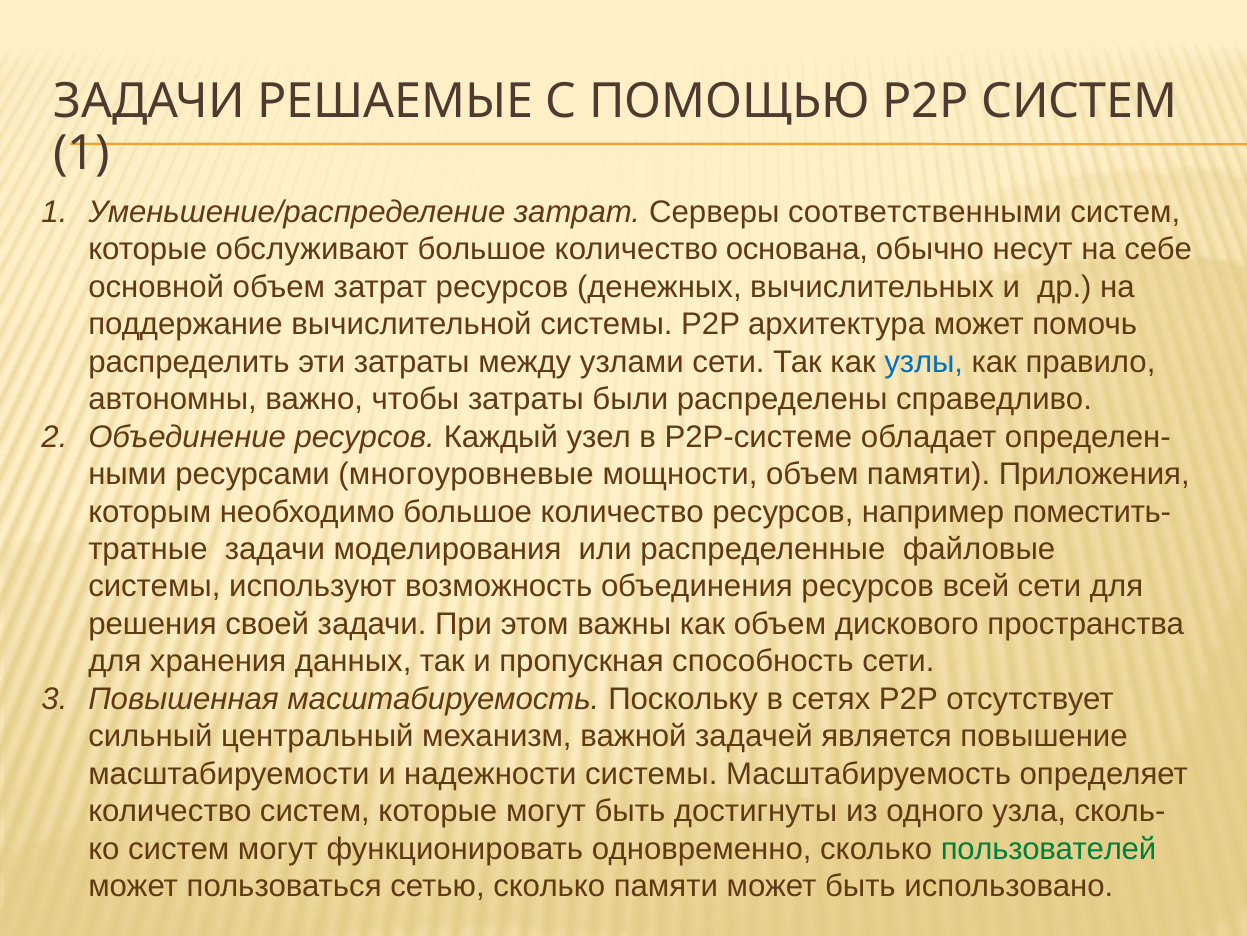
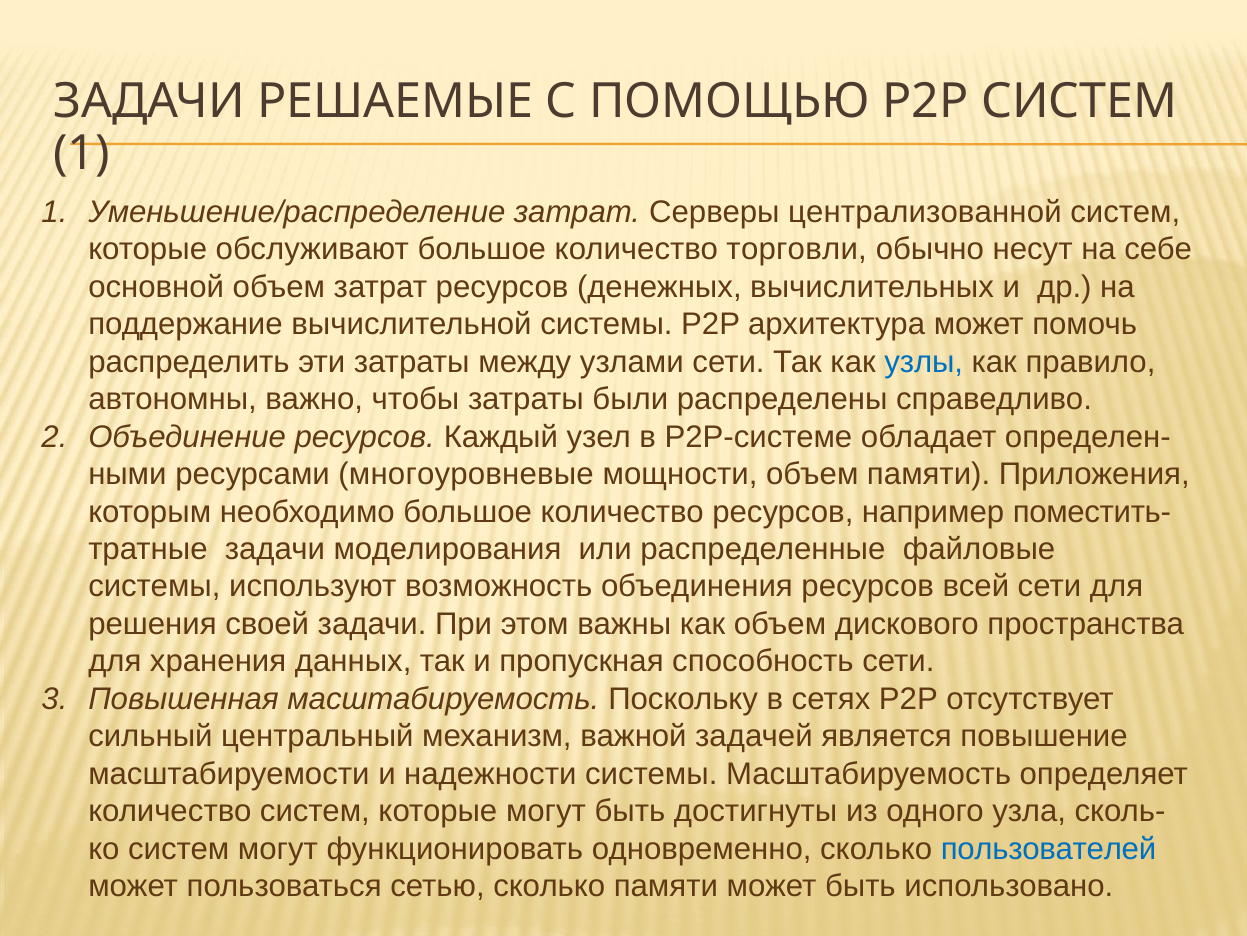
соответственными: соответственными -> централизованной (925, 212)
основана: основана -> торговли (797, 249)
пользователей colour: green -> blue (1048, 848)
